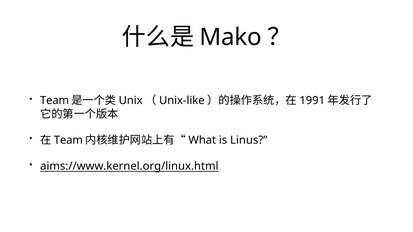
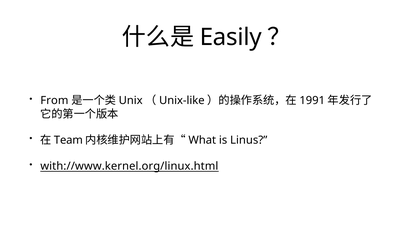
Mako: Mako -> Easily (231, 37)
Team: Team -> From (54, 101)
aims://www.kernel.org/linux.html: aims://www.kernel.org/linux.html -> with://www.kernel.org/linux.html (129, 166)
